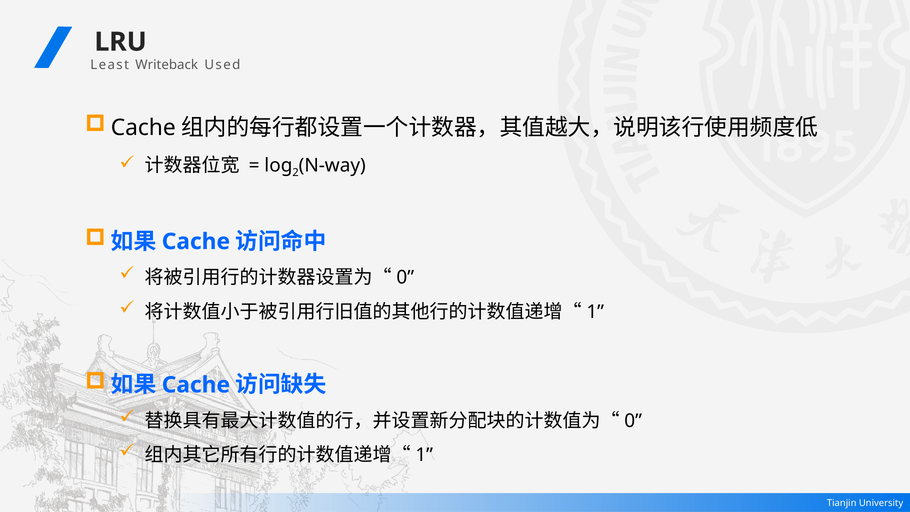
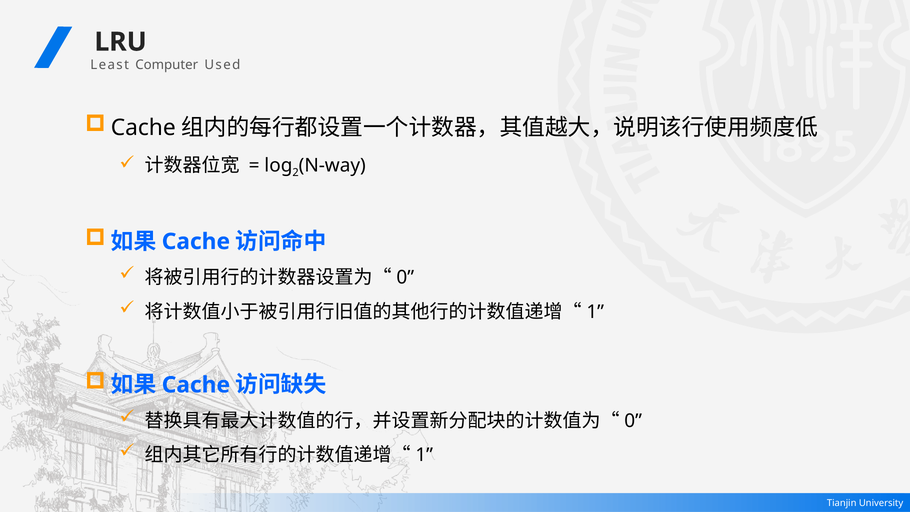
Writeback: Writeback -> Computer (167, 65)
